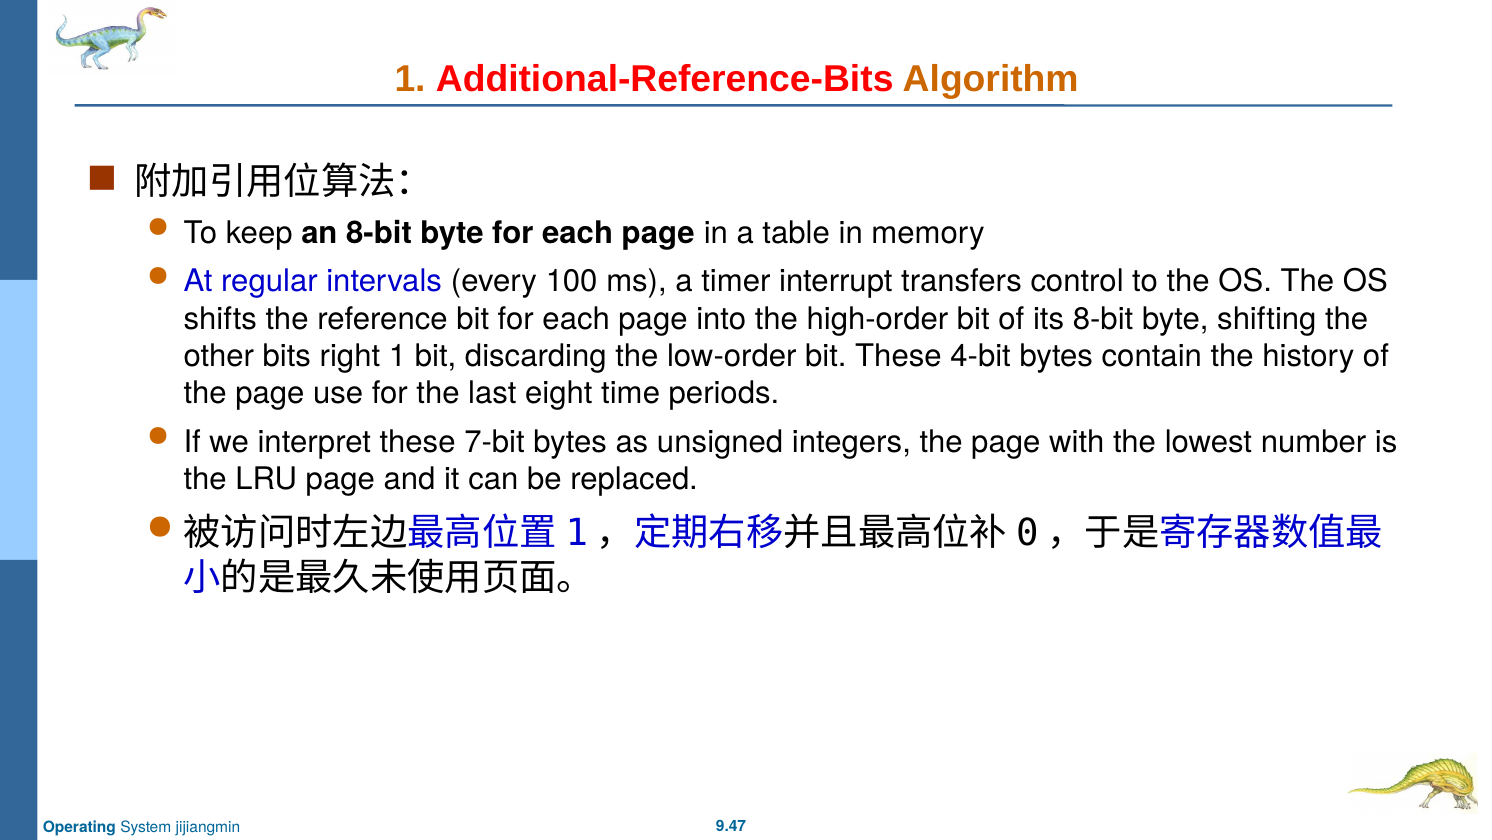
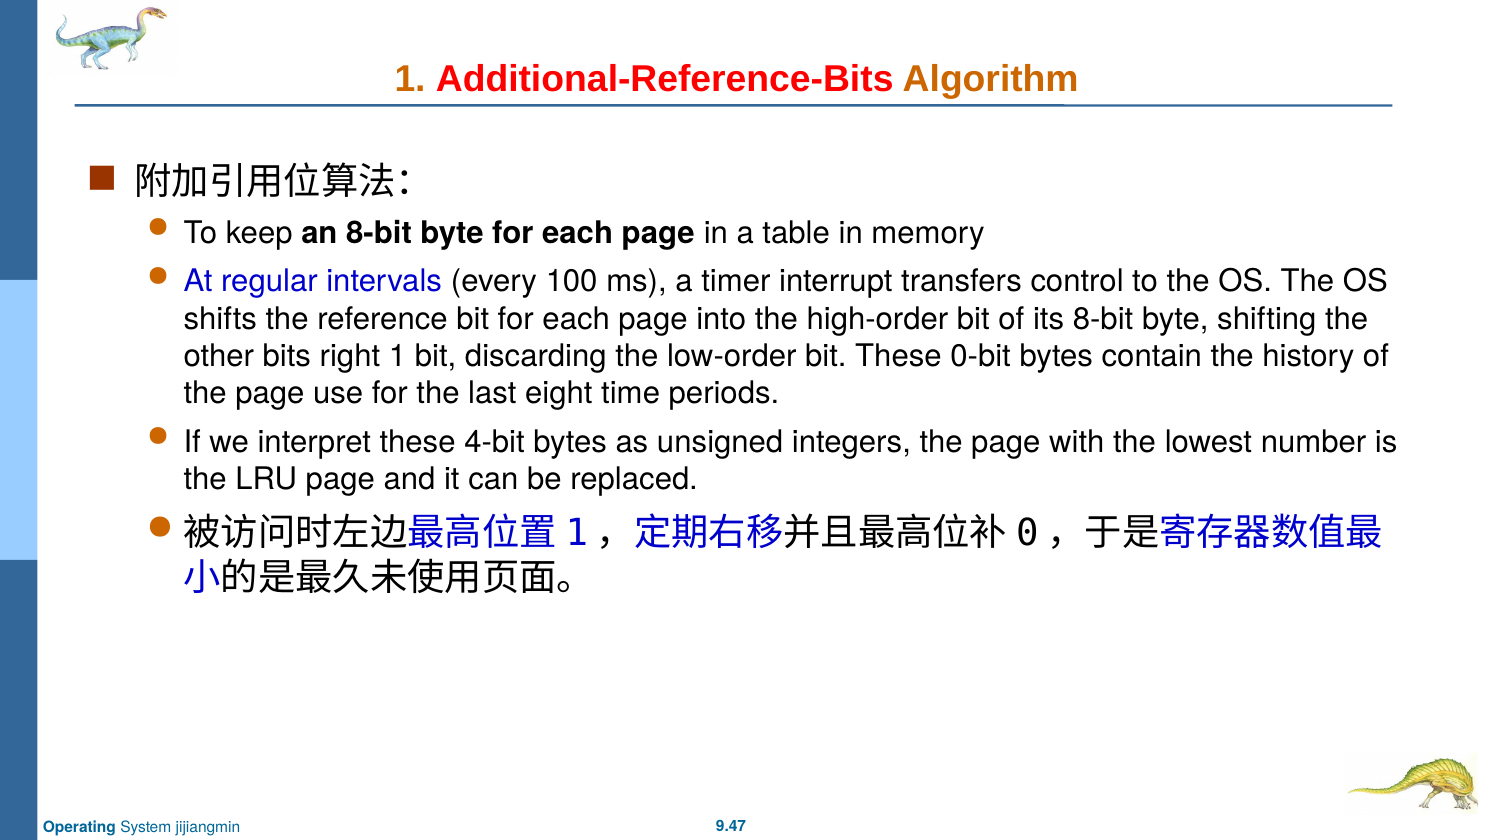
4-bit: 4-bit -> 0-bit (981, 356)
7-bit: 7-bit -> 4-bit (494, 441)
